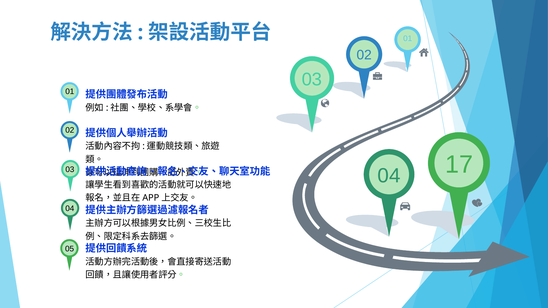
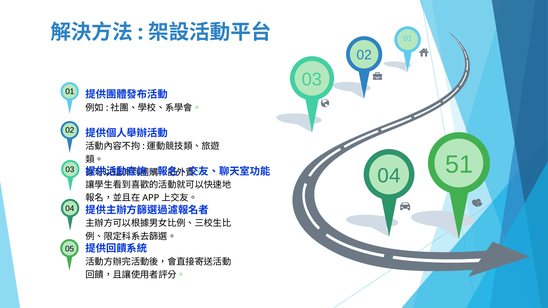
17: 17 -> 51 (459, 165)
